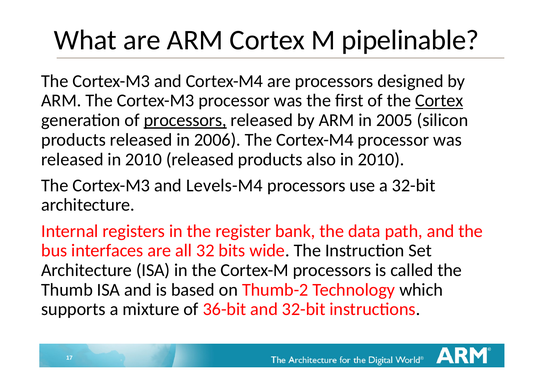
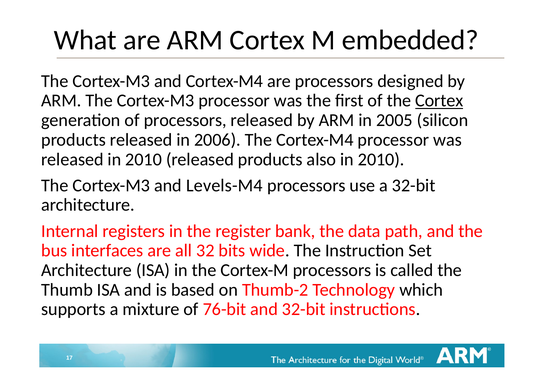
pipelinable: pipelinable -> embedded (410, 40)
processors underline: present -> none (185, 120)
36-bit: 36-bit -> 76-bit (224, 309)
